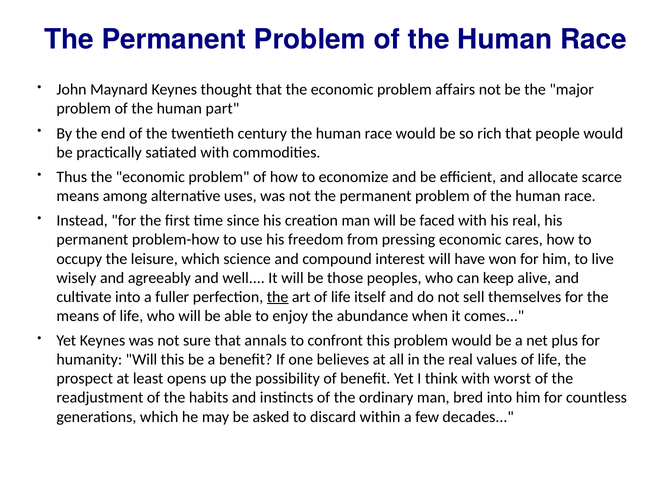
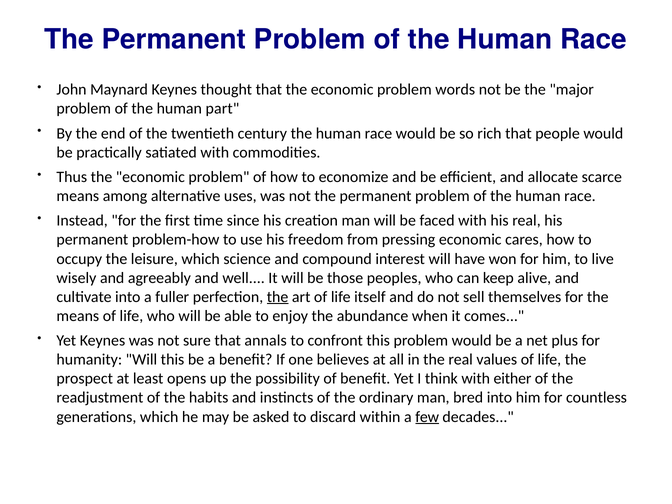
affairs: affairs -> words (455, 90)
worst: worst -> either (513, 379)
few underline: none -> present (427, 417)
